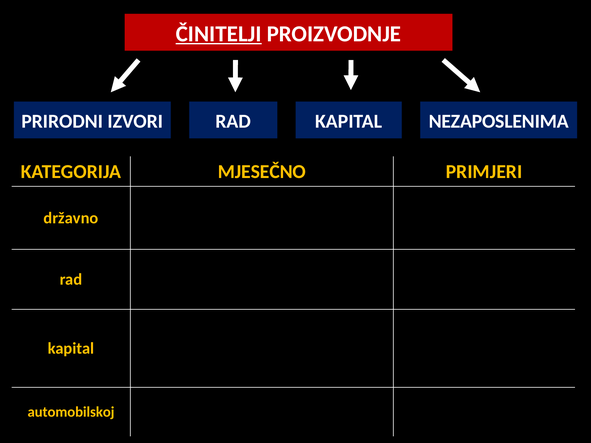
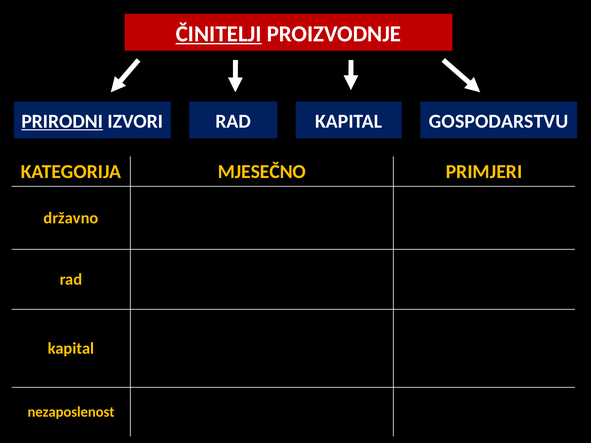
PRIRODNI underline: none -> present (62, 121)
NEZAPOSLENIMA: NEZAPOSLENIMA -> GOSPODARSTVU (499, 121)
automobilskoj: automobilskoj -> nezaposlenost (71, 412)
